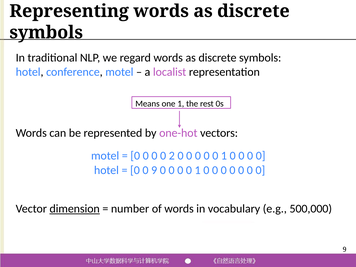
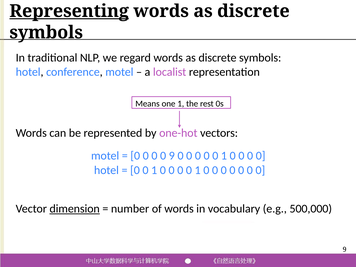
Representing underline: none -> present (69, 11)
0 2: 2 -> 9 (172, 156)
9: 9 -> 1 (154, 170)
